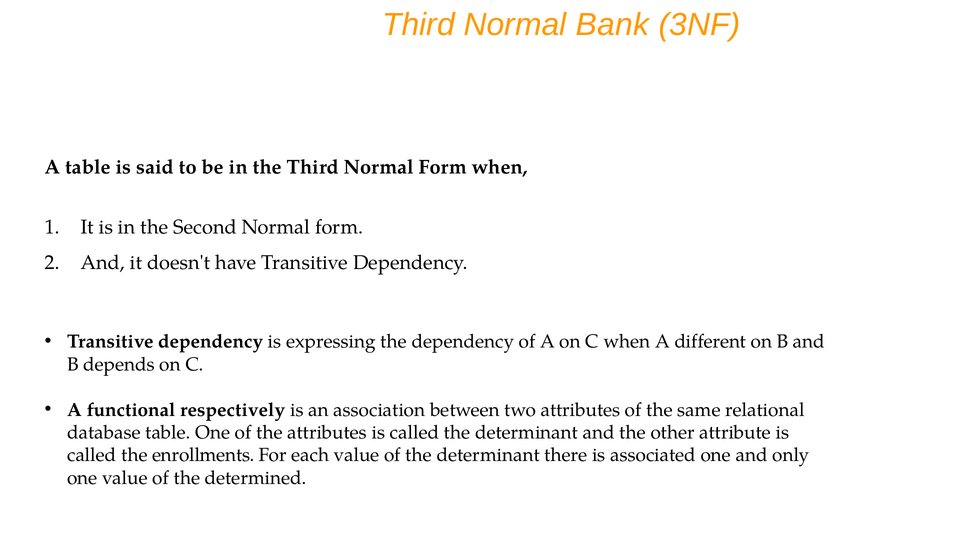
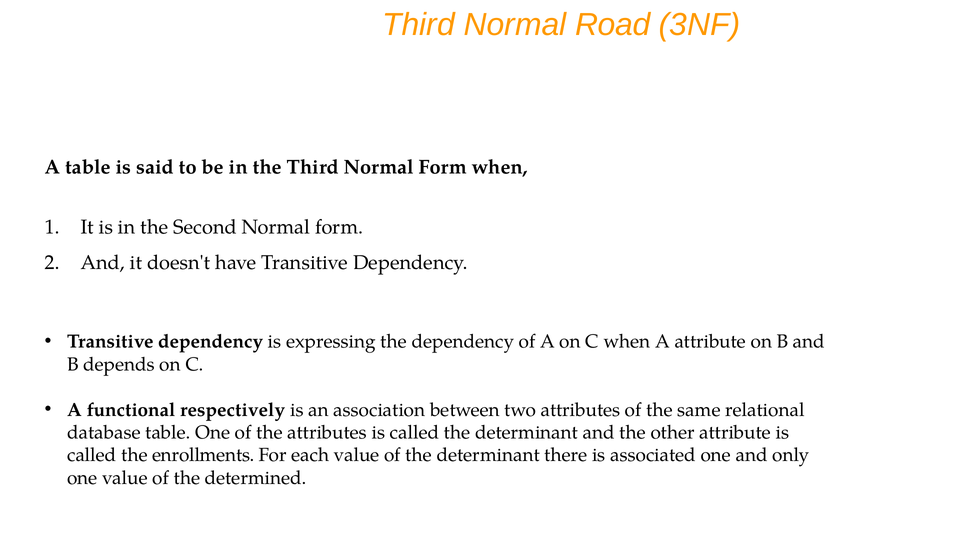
Bank: Bank -> Road (613, 25)
A different: different -> attribute (710, 342)
